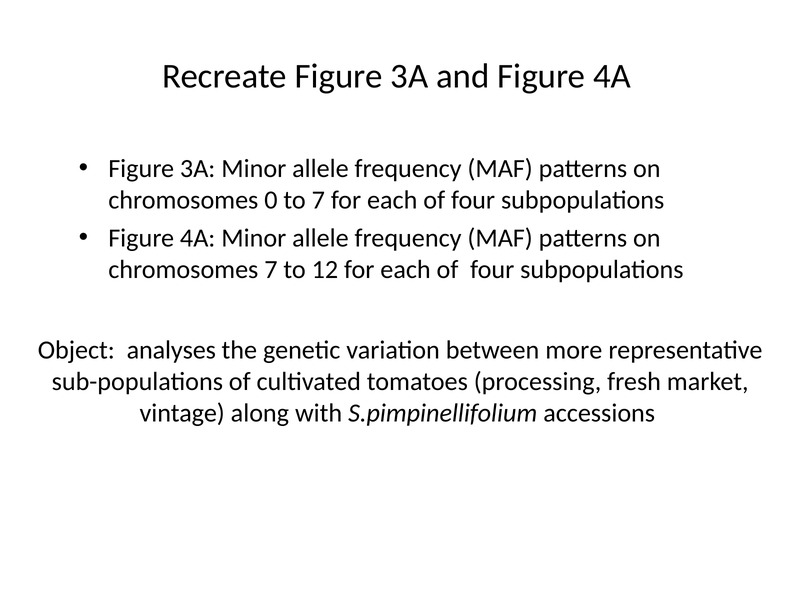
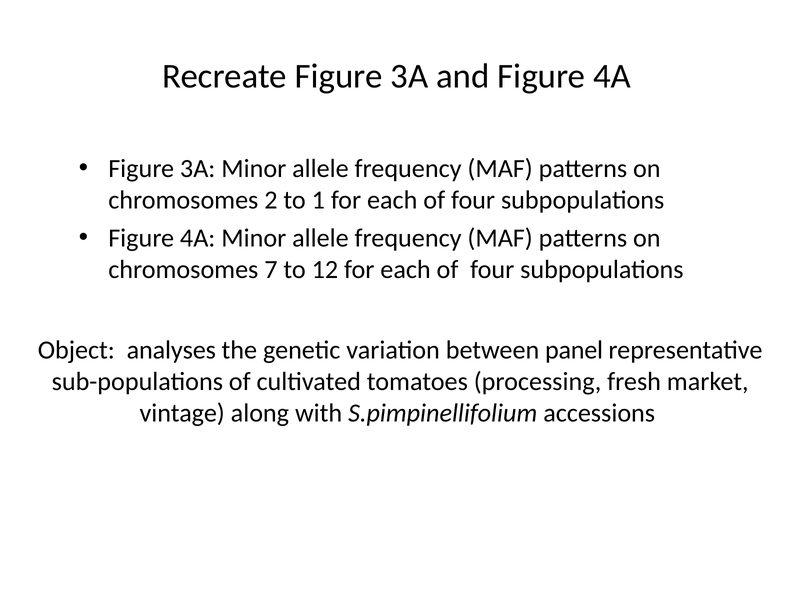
0: 0 -> 2 (271, 200)
to 7: 7 -> 1 (318, 200)
more: more -> panel (574, 350)
